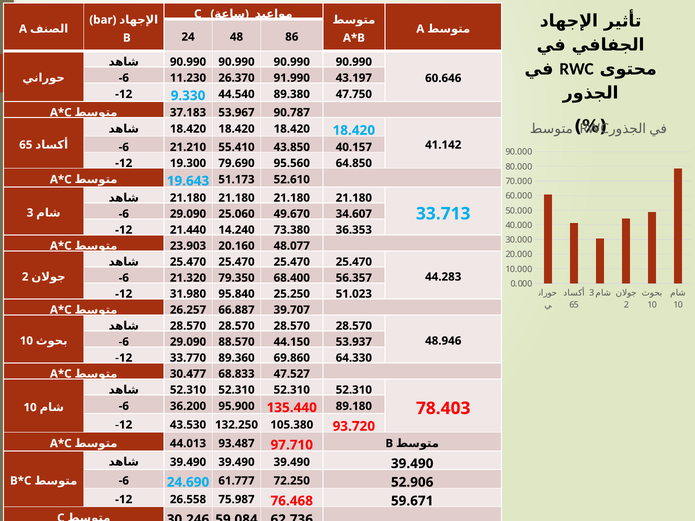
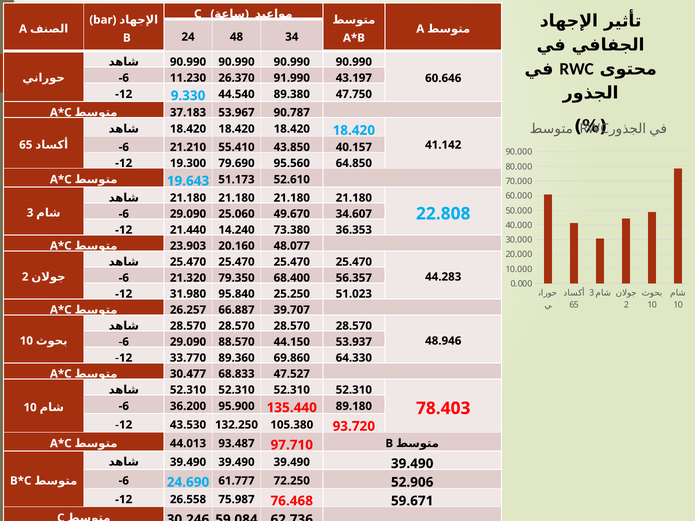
86: 86 -> 34 (292, 37)
33.713: 33.713 -> 22.808 (443, 214)
